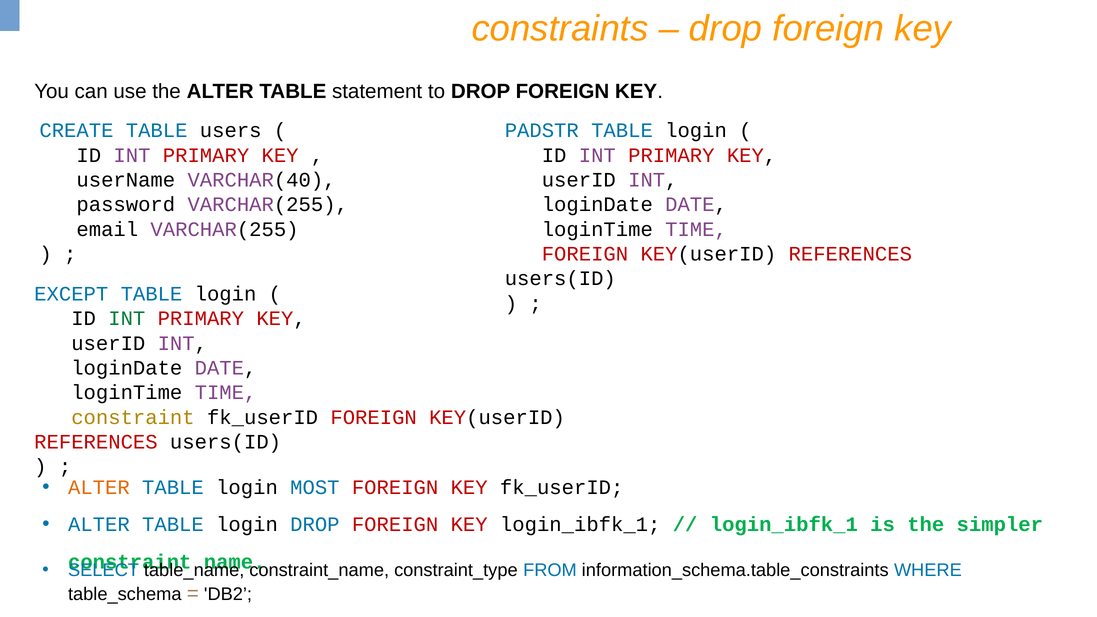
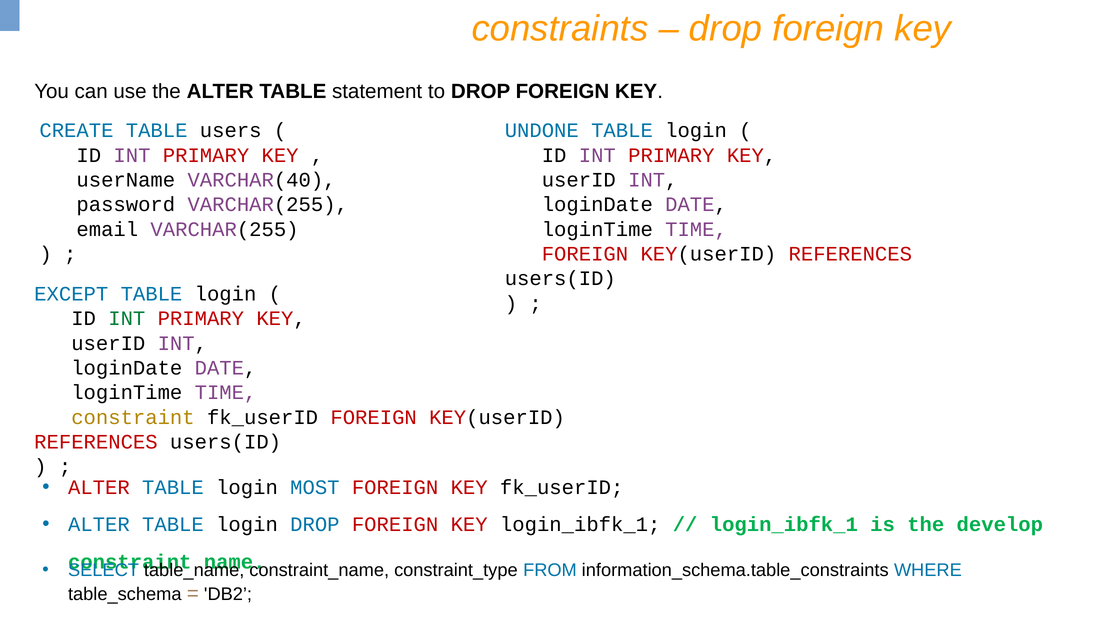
PADSTR: PADSTR -> UNDONE (542, 131)
ALTER colour: orange -> red (99, 488)
simpler: simpler -> develop (1000, 525)
